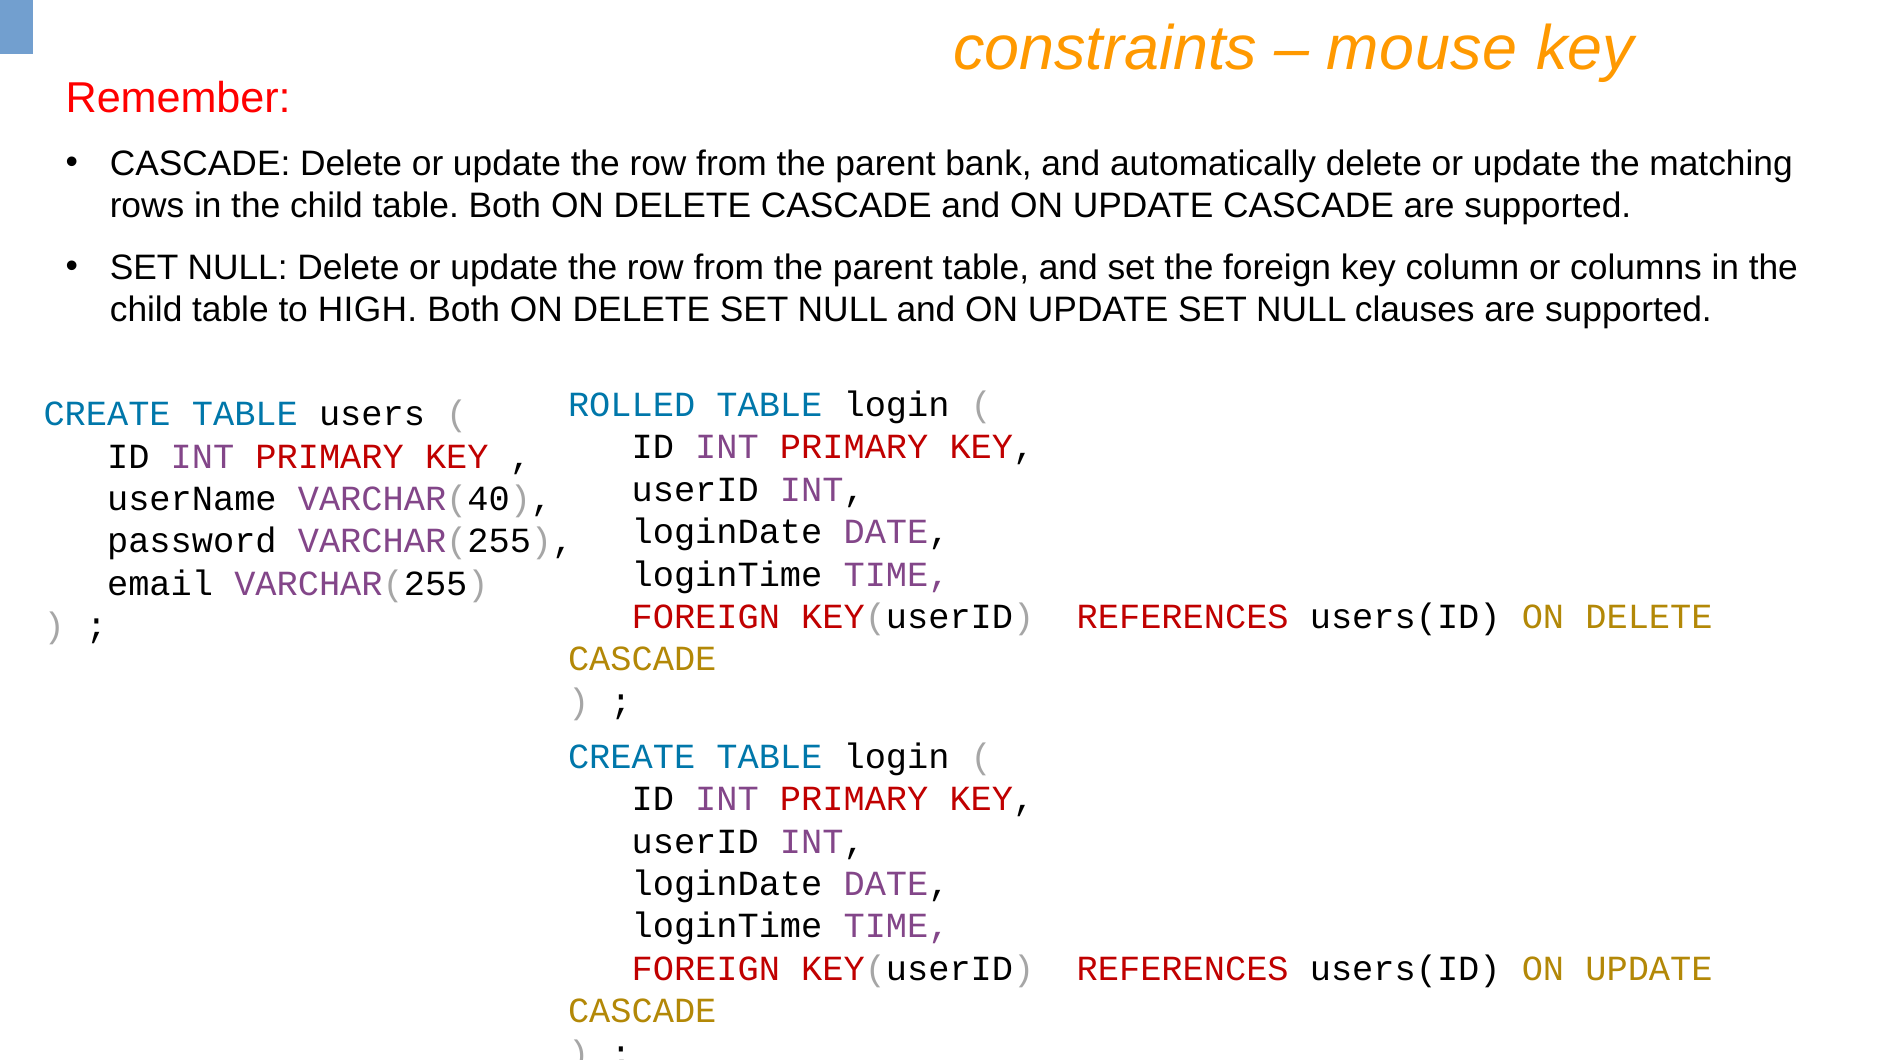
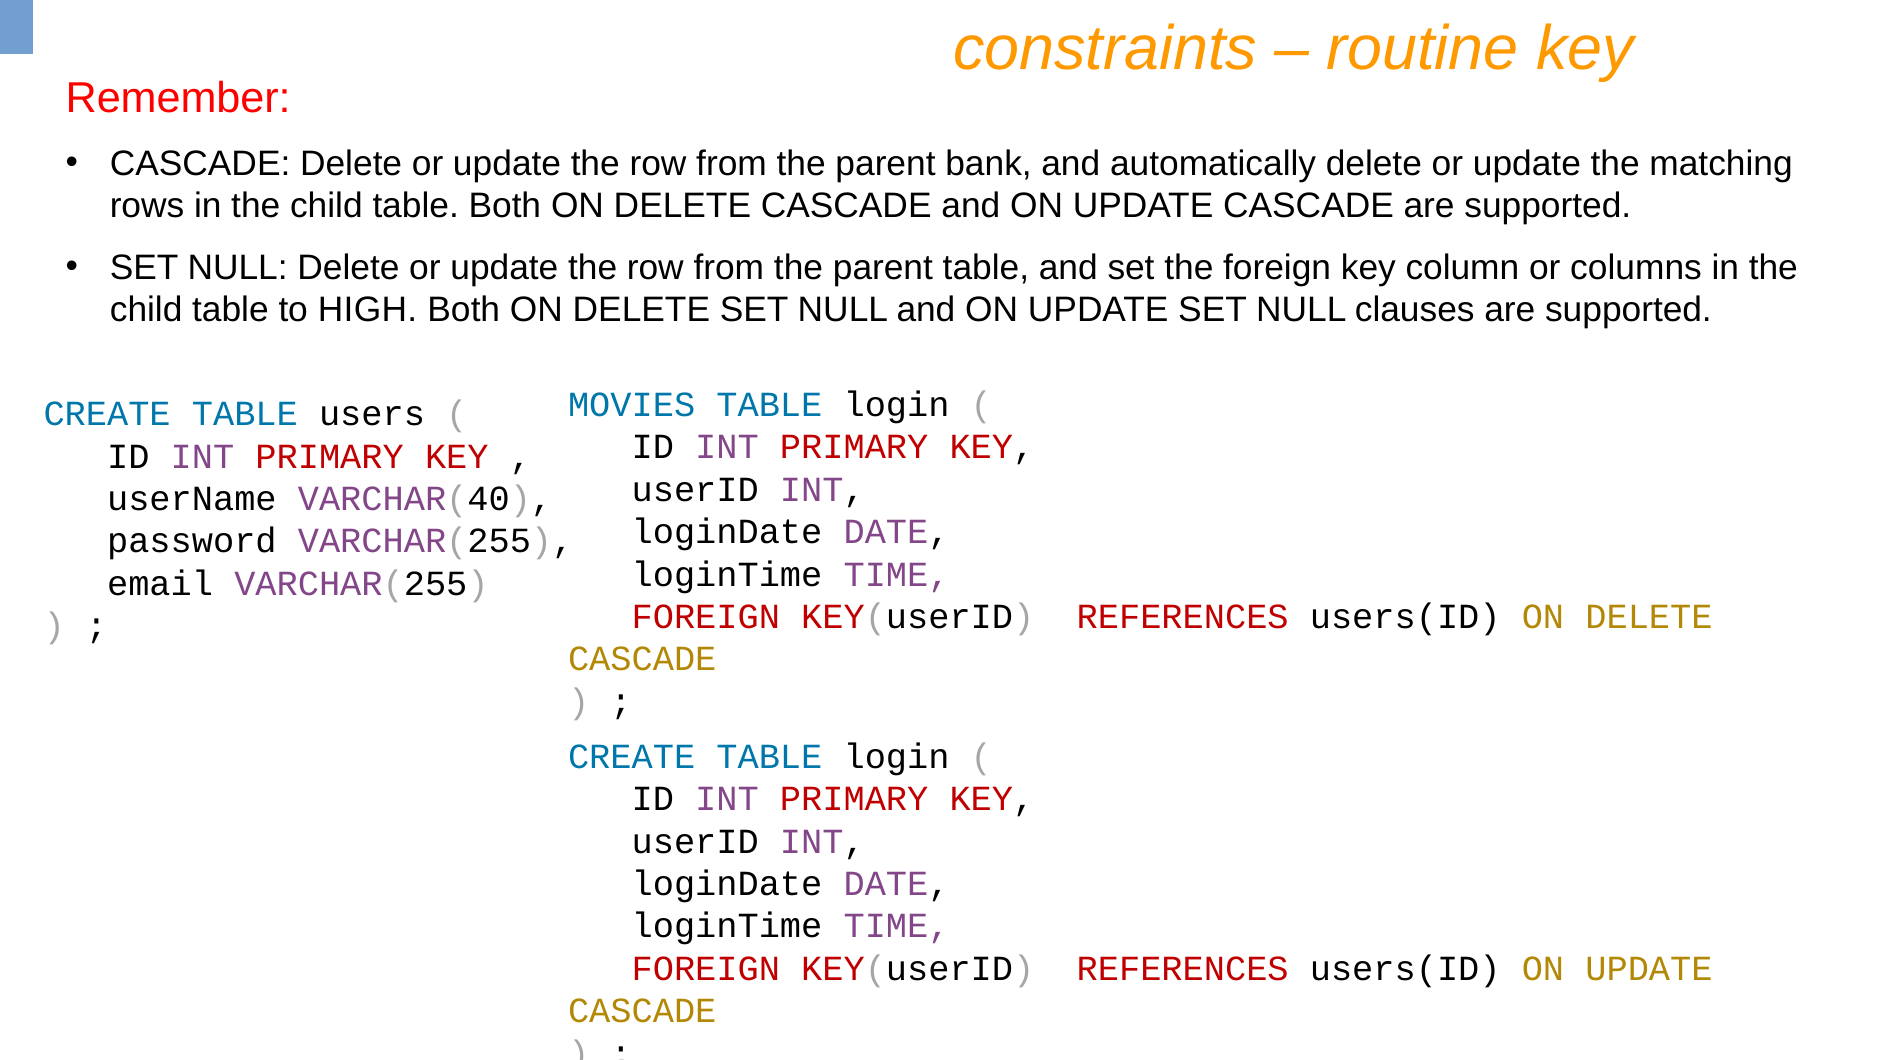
mouse: mouse -> routine (1423, 49)
ROLLED: ROLLED -> MOVIES (632, 405)
